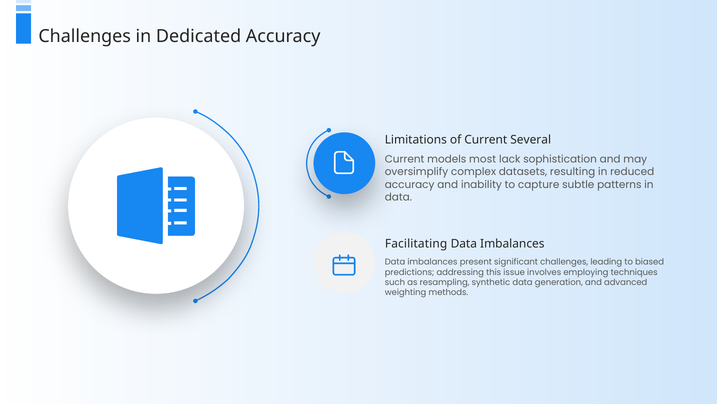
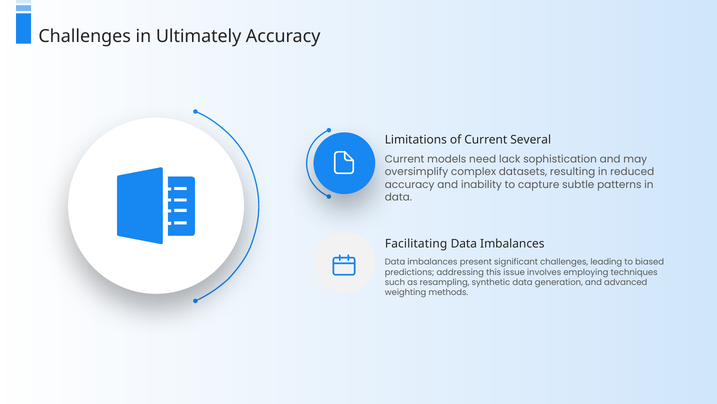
Dedicated: Dedicated -> Ultimately (199, 36)
most: most -> need (483, 159)
